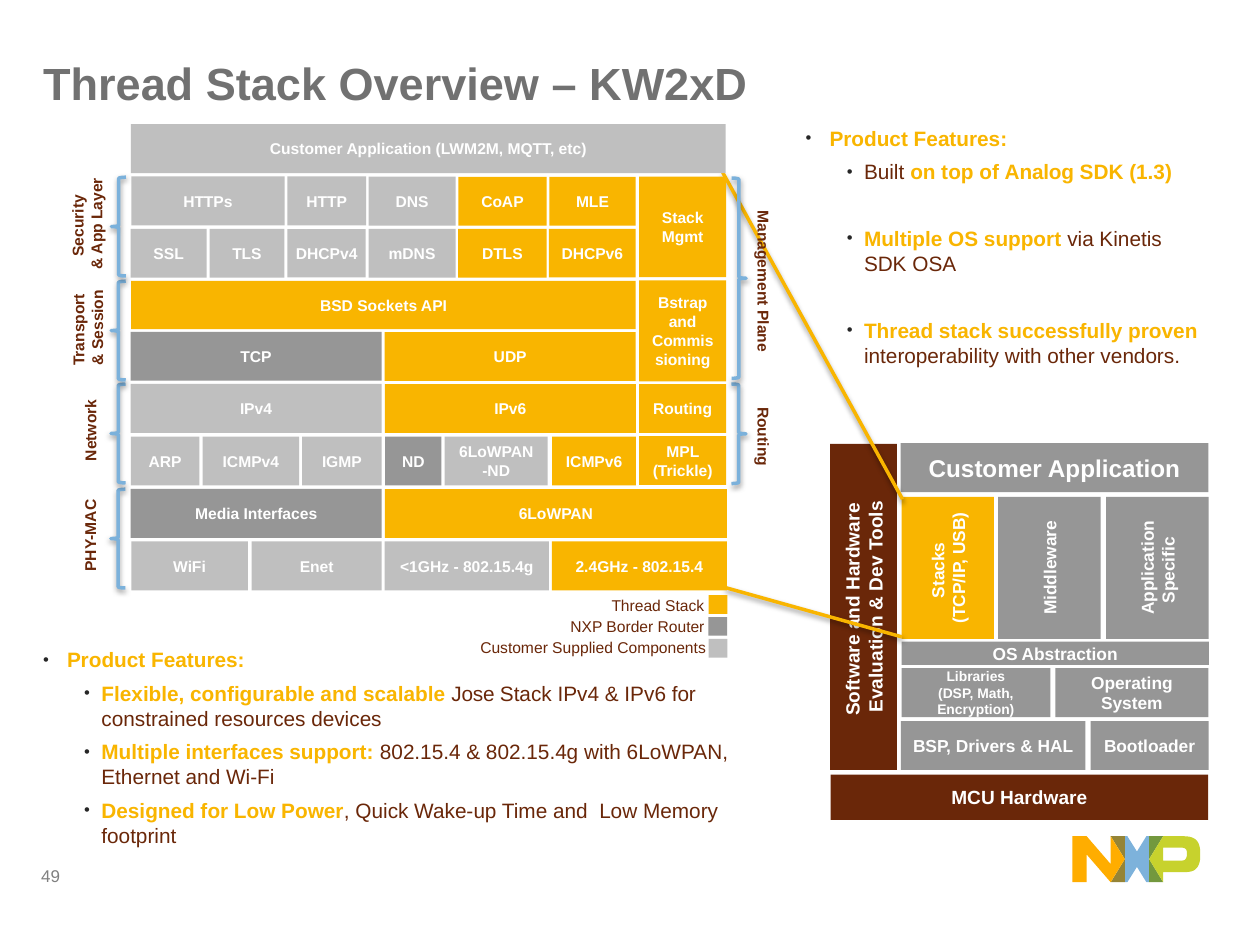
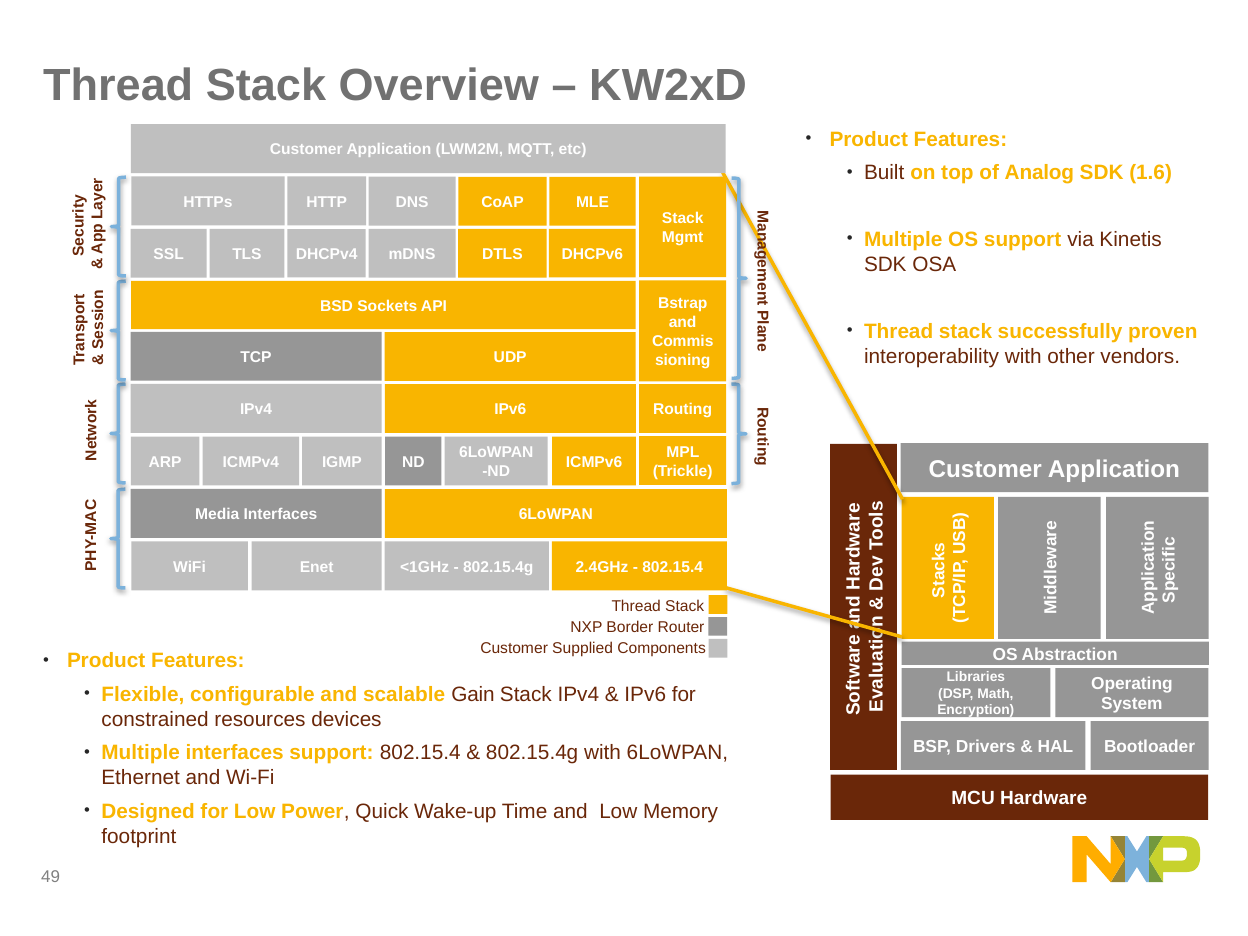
1.3: 1.3 -> 1.6 (1151, 173)
Jose: Jose -> Gain (473, 694)
